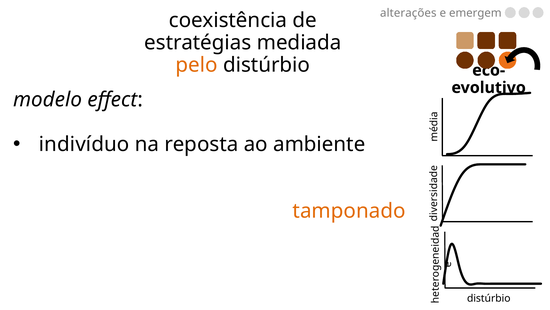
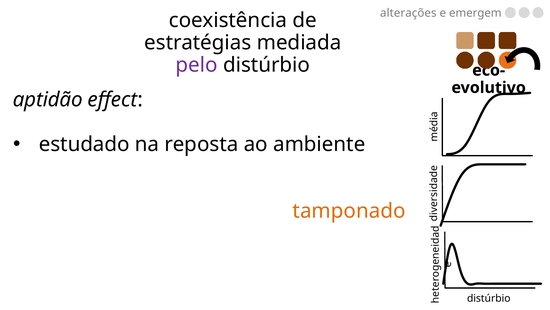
pelo colour: orange -> purple (197, 65)
modelo: modelo -> aptidão (48, 99)
indivíduo: indivíduo -> estudado (84, 144)
